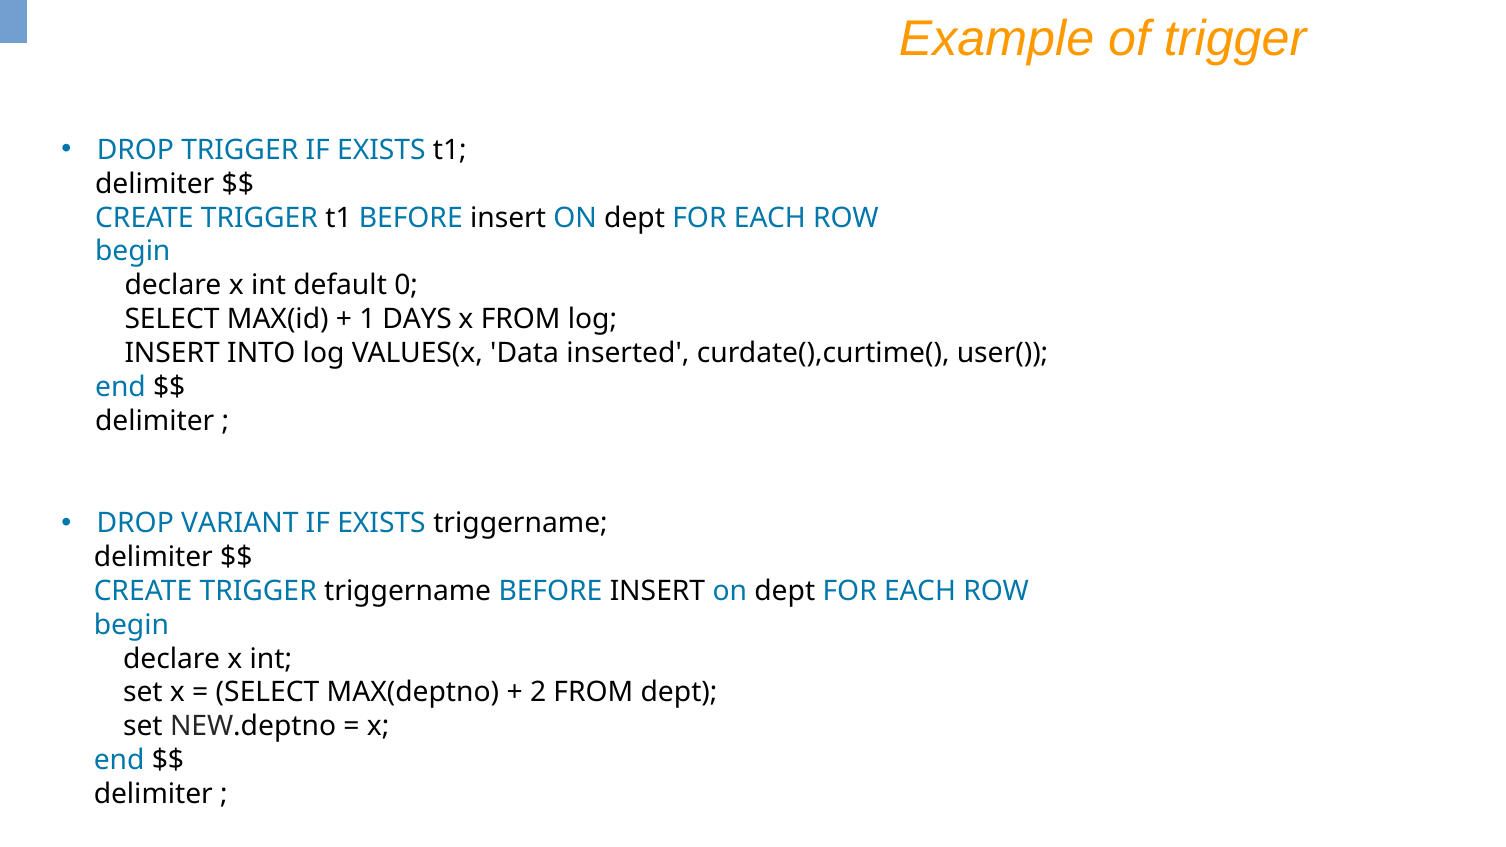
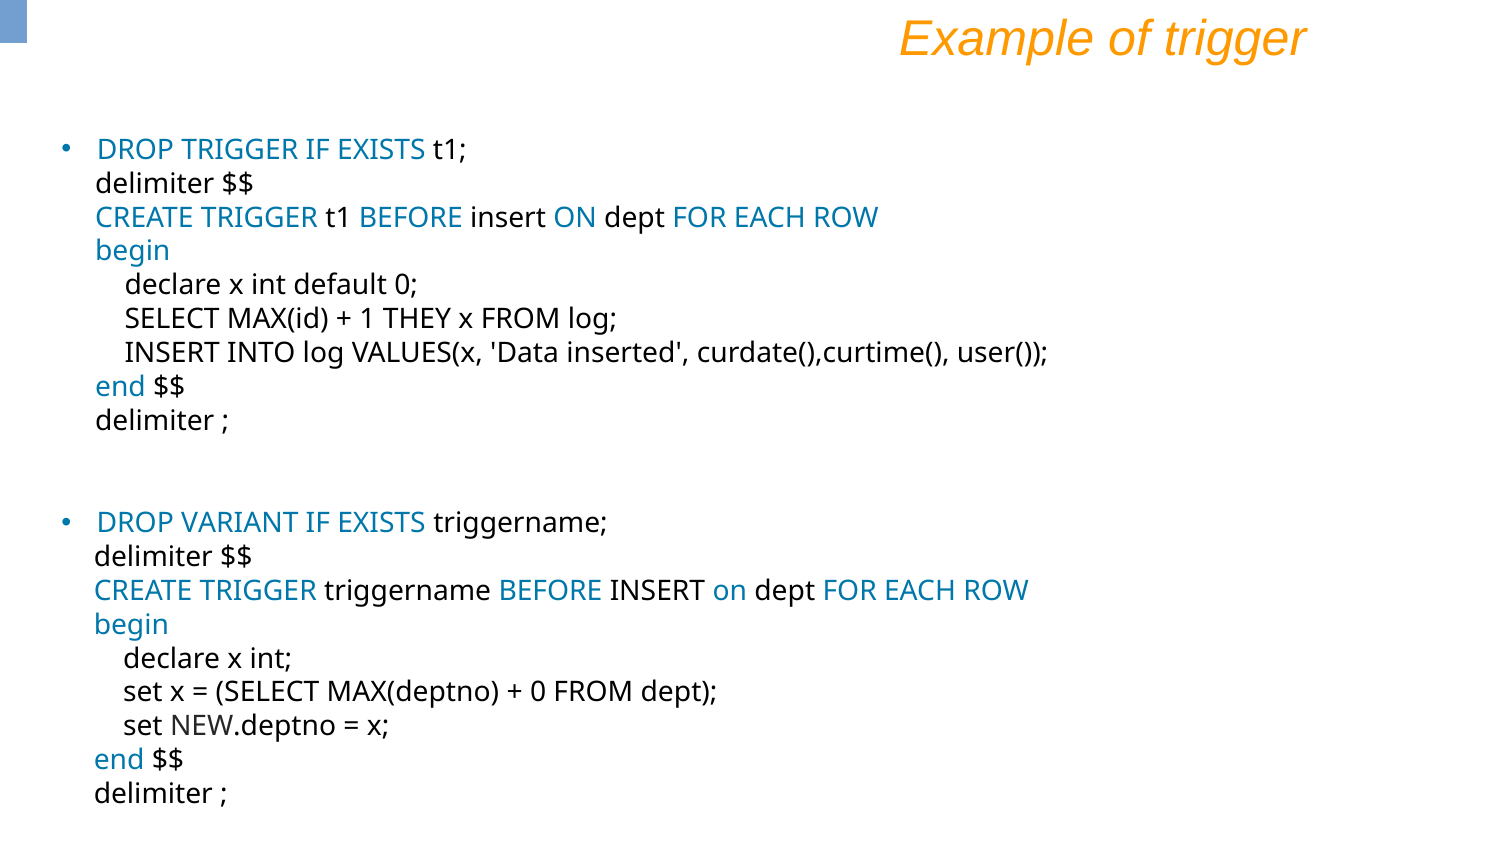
DAYS: DAYS -> THEY (417, 319)
2: 2 -> 0 (538, 693)
